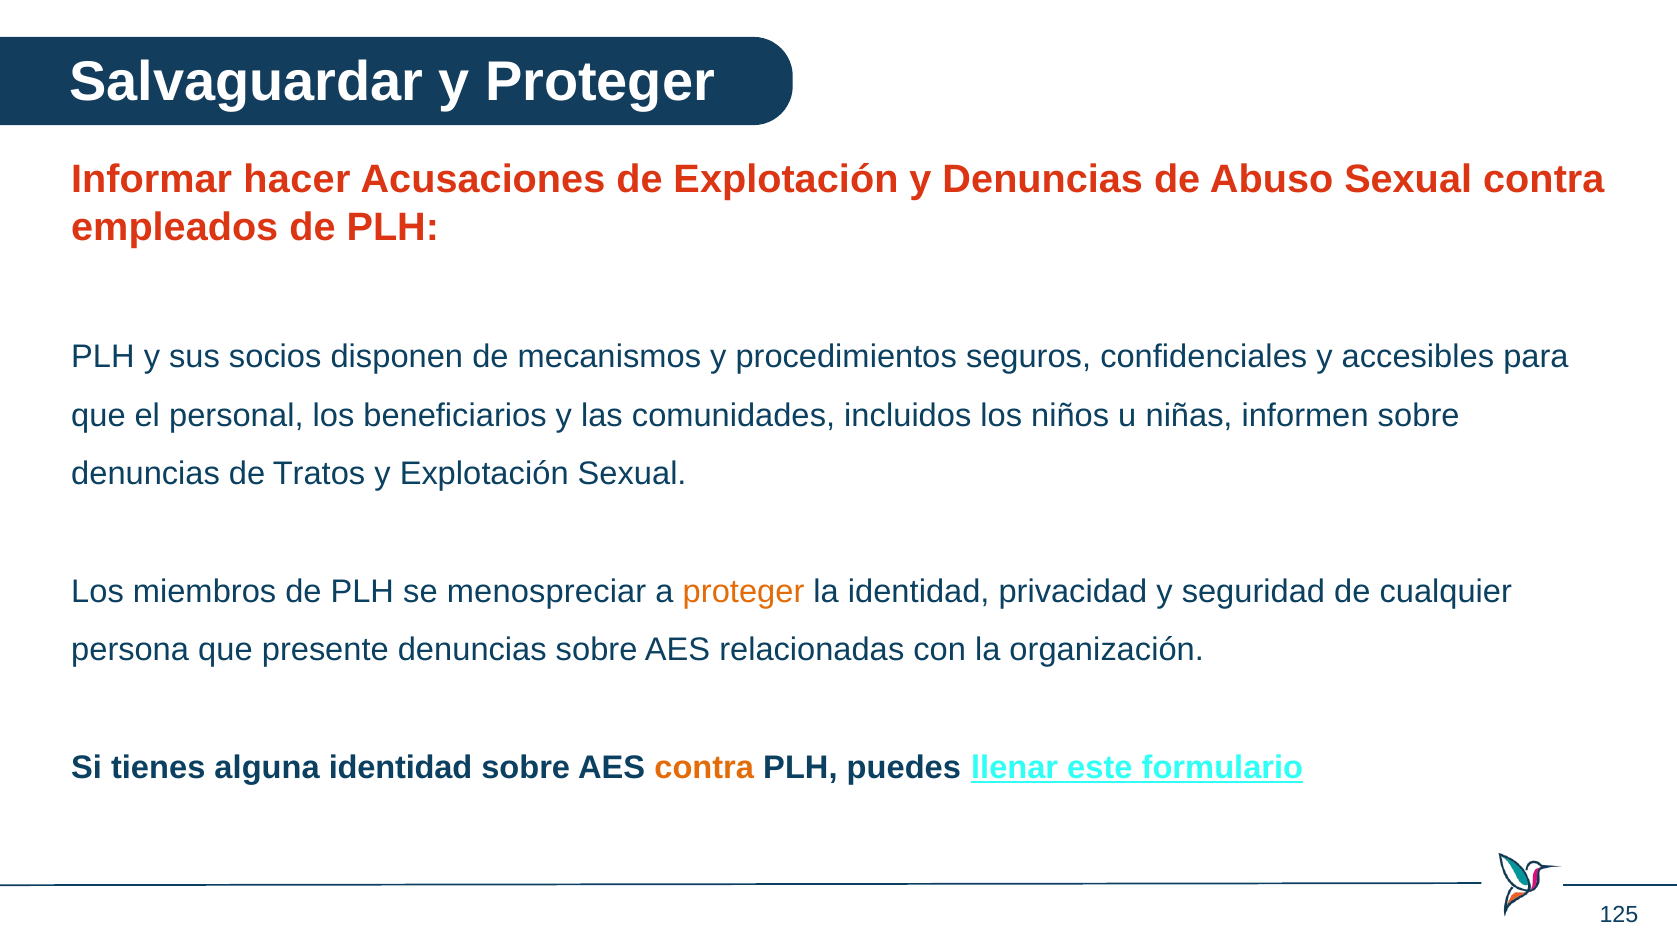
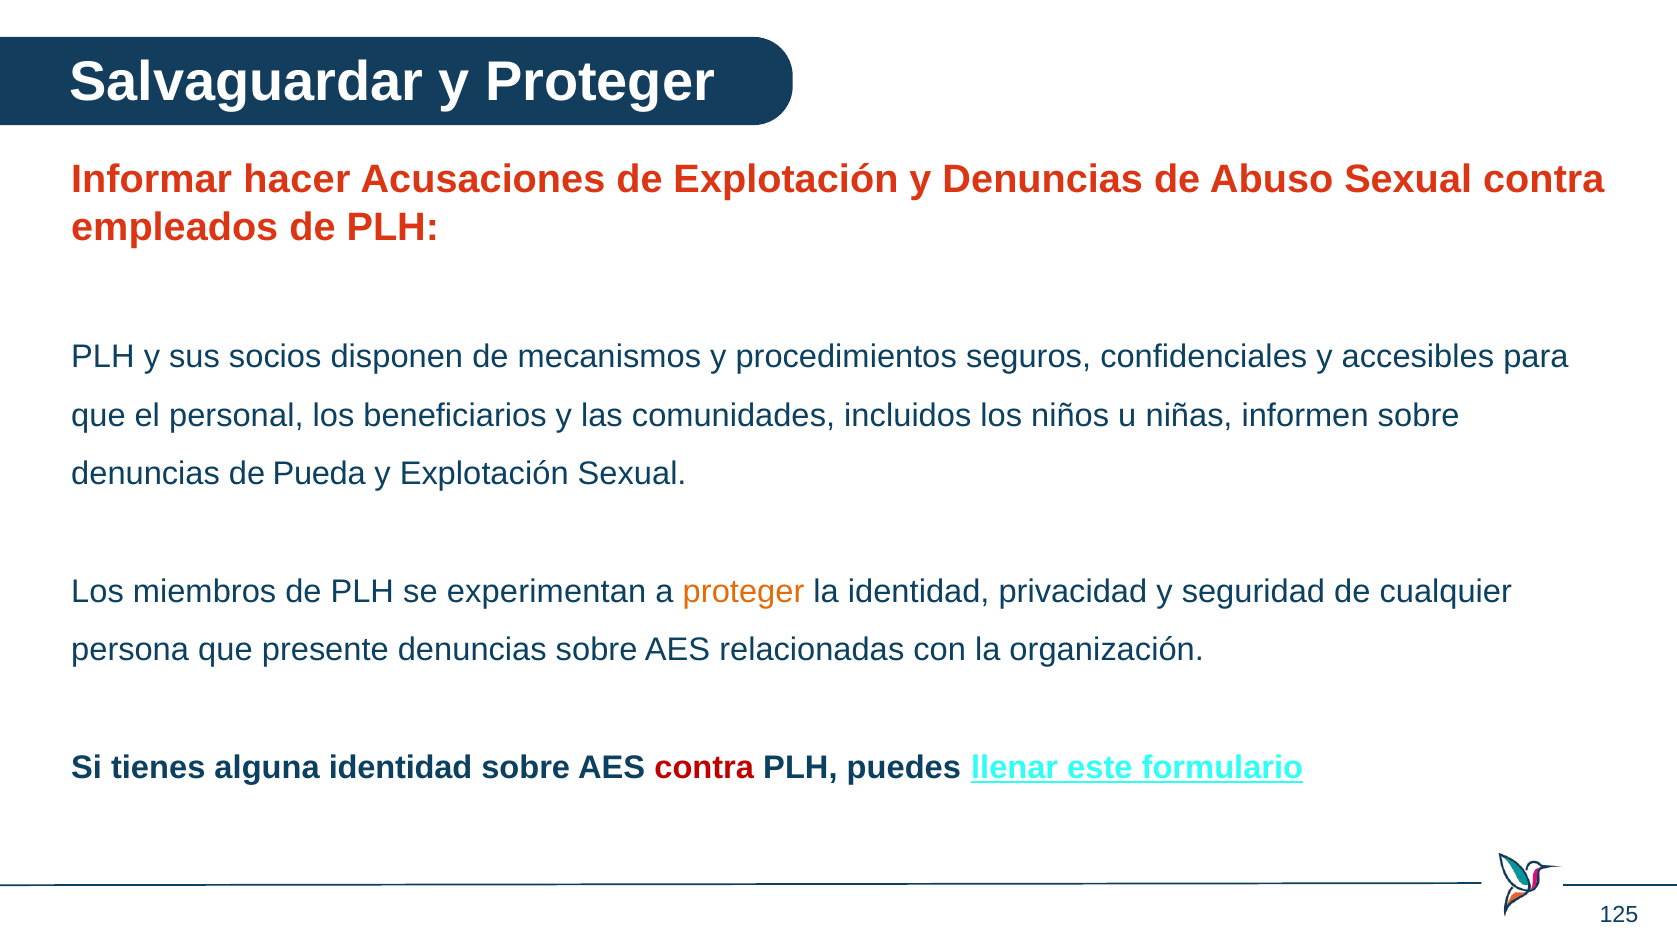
Tratos: Tratos -> Pueda (319, 474)
menospreciar: menospreciar -> experimentan (547, 592)
contra colour: orange -> red (704, 768)
